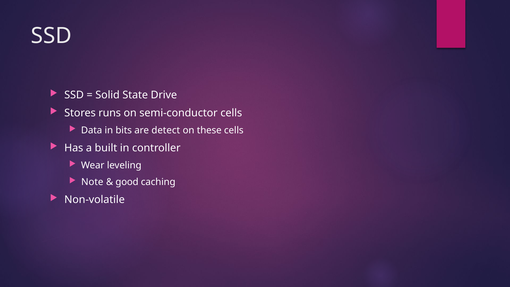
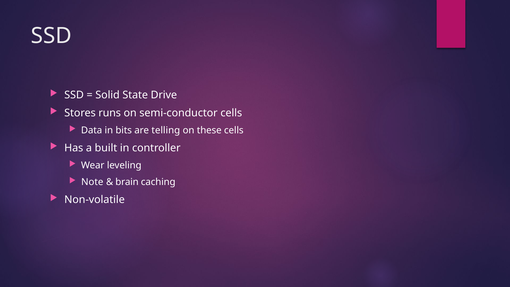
detect: detect -> telling (166, 130)
good: good -> brain (127, 182)
